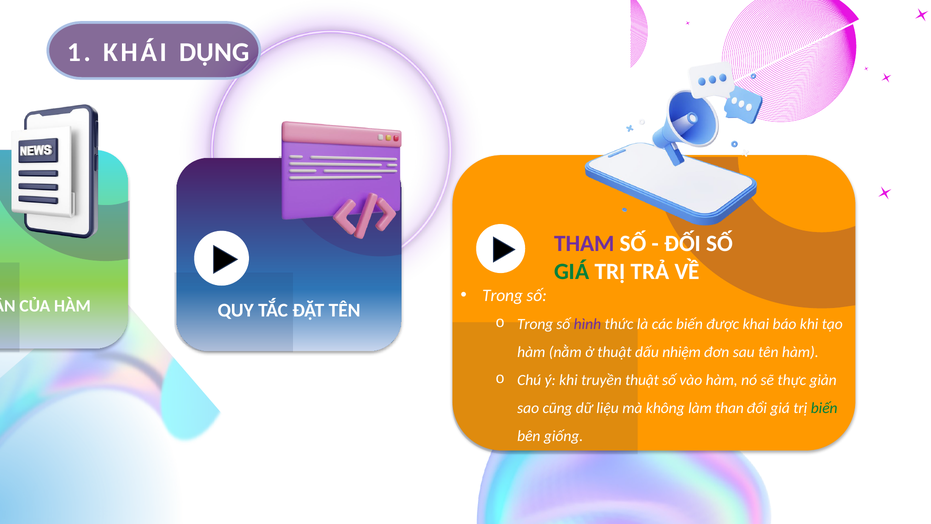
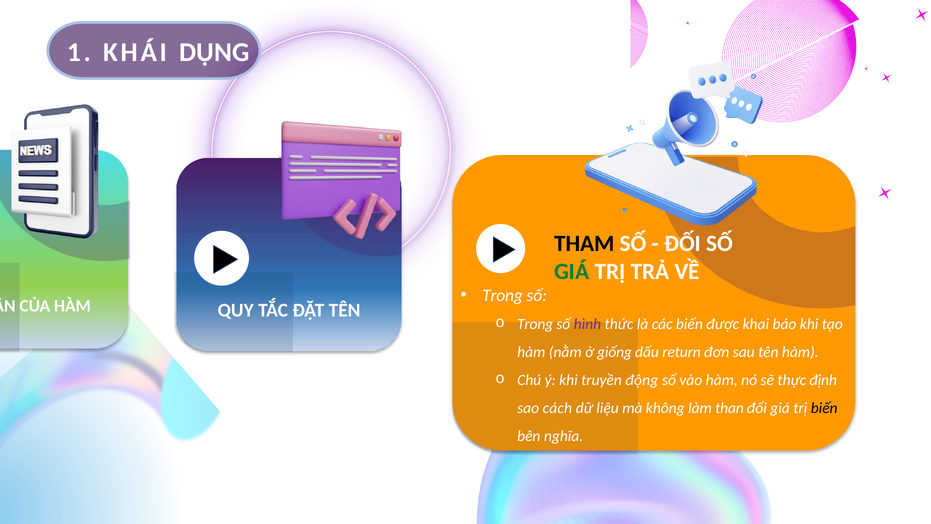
THAM colour: purple -> black (584, 244)
ở thuật: thuật -> giống (615, 352)
nhiệm: nhiệm -> return (682, 352)
truyền thuật: thuật -> động (642, 380)
giản: giản -> định (823, 380)
cũng: cũng -> cách (557, 408)
biến colour: green -> black (824, 408)
giống: giống -> nghĩa (564, 436)
